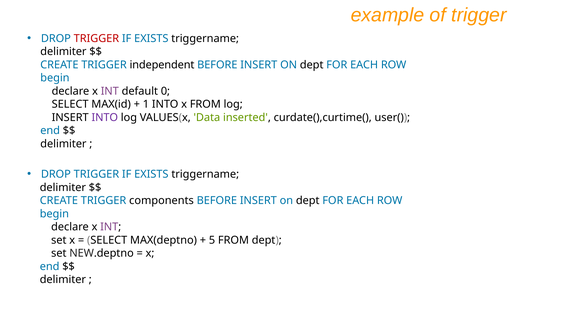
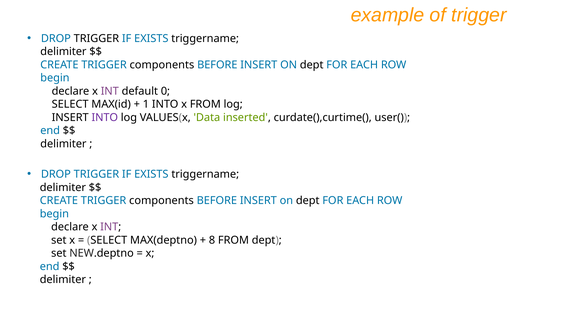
TRIGGER colour: red -> black (96, 38)
independent: independent -> components (162, 65)
5: 5 -> 8 (212, 240)
